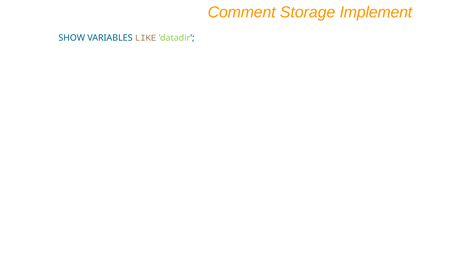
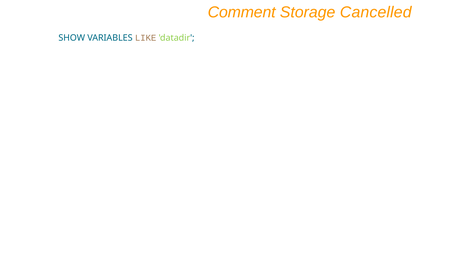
Implement: Implement -> Cancelled (376, 12)
